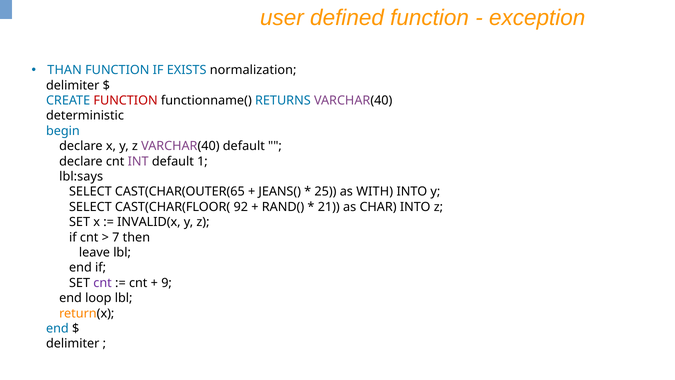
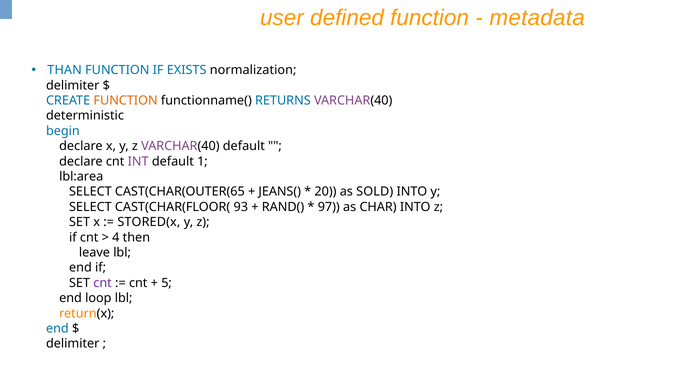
exception: exception -> metadata (537, 18)
FUNCTION colour: red -> orange (126, 101)
lbl:says: lbl:says -> lbl:area (81, 176)
25: 25 -> 20 (325, 192)
WITH: WITH -> SOLD (375, 192)
92: 92 -> 93 (241, 207)
21: 21 -> 97 (329, 207)
INVALID(x: INVALID(x -> STORED(x (149, 222)
7: 7 -> 4 (116, 237)
9: 9 -> 5 (167, 283)
